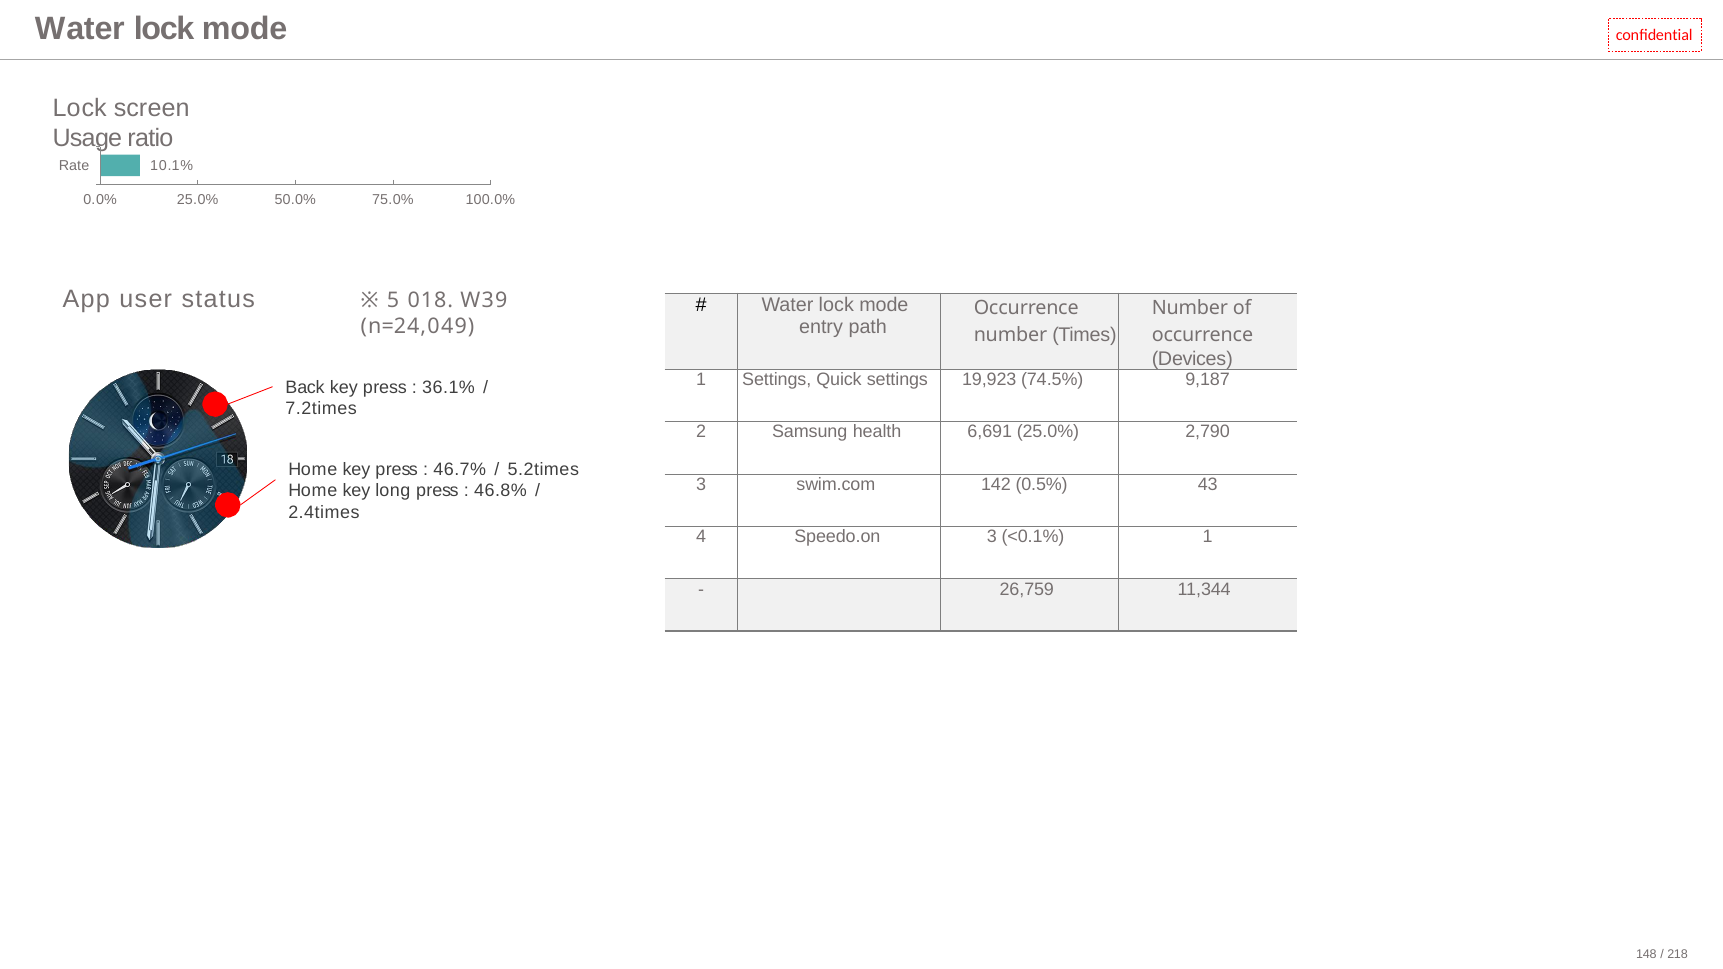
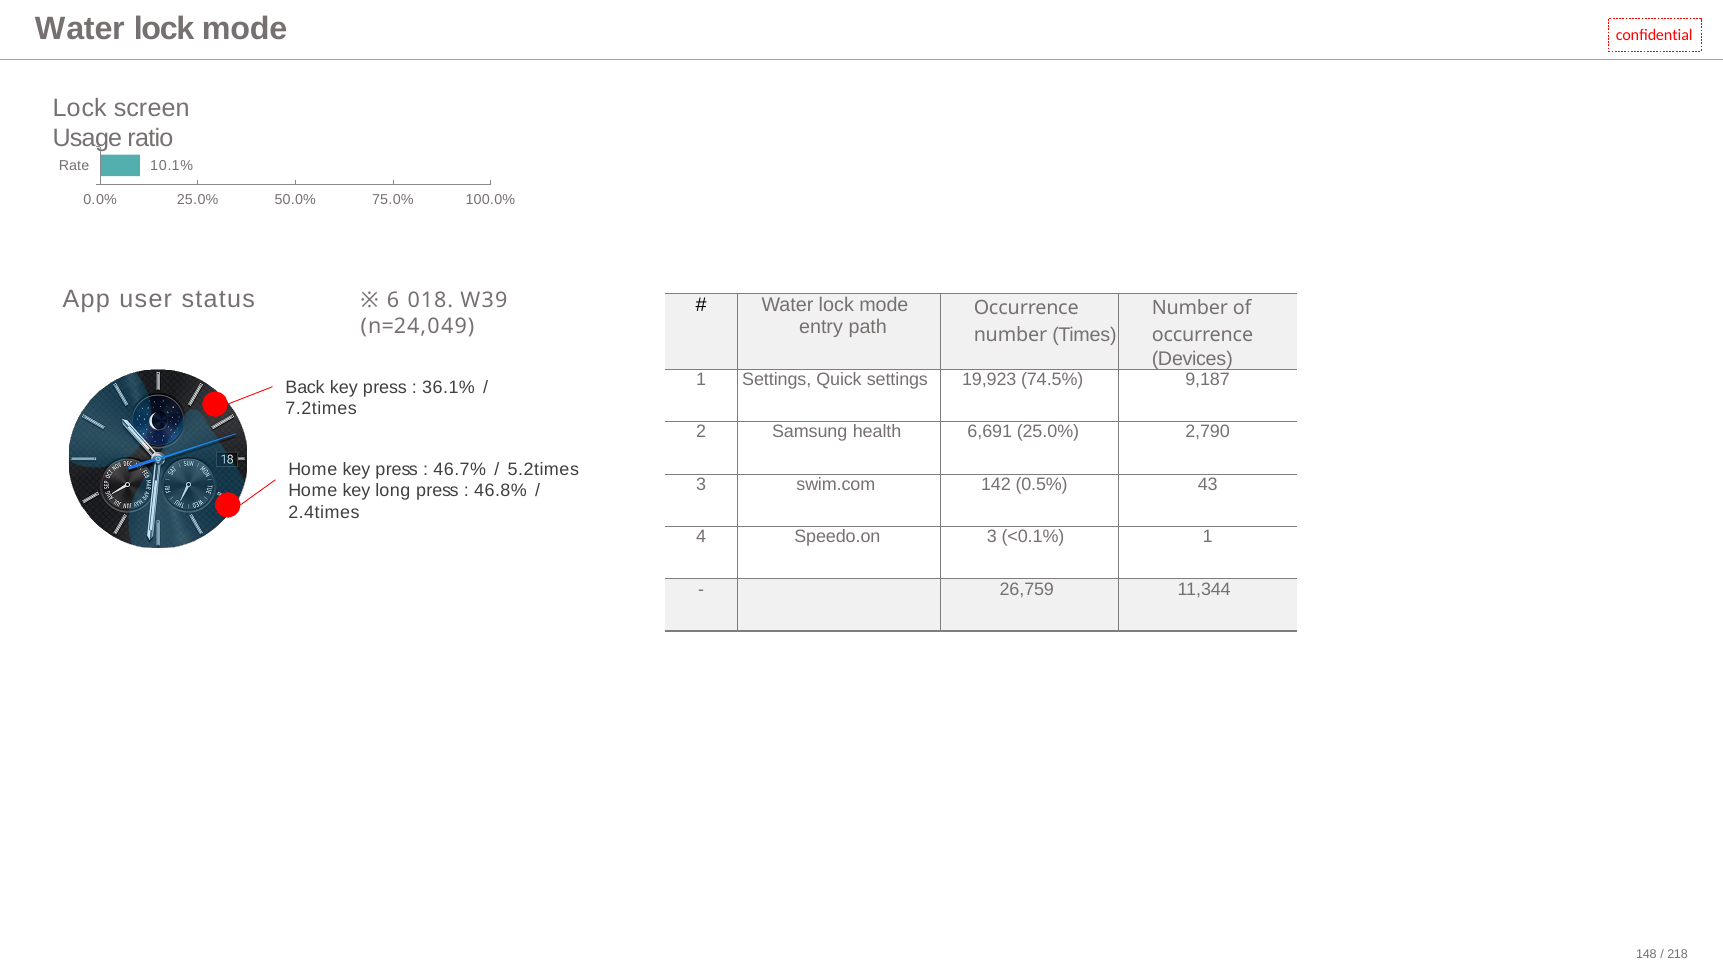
5: 5 -> 6 (393, 301)
